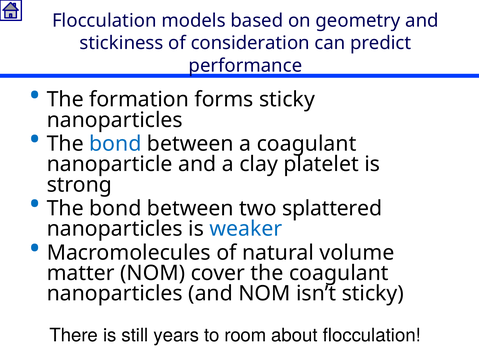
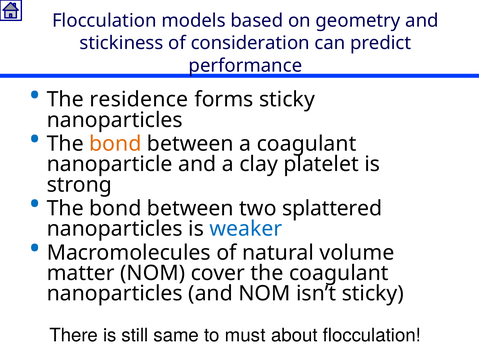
formation: formation -> residence (139, 100)
bond colour: blue -> orange (115, 144)
years: years -> same (176, 336)
room: room -> must (245, 336)
